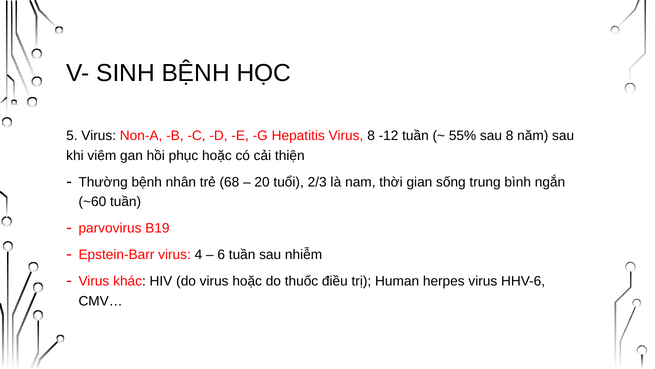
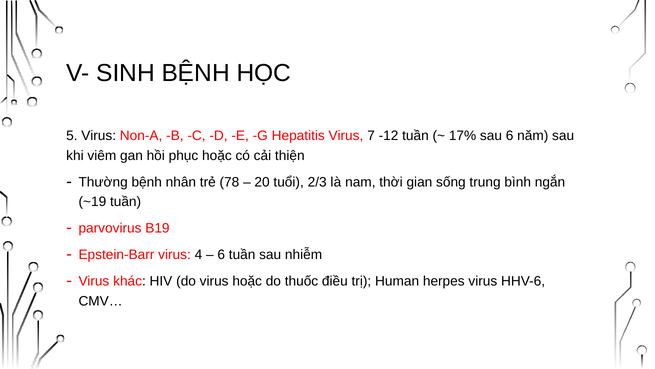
Virus 8: 8 -> 7 (371, 136)
55%: 55% -> 17% (463, 136)
sau 8: 8 -> 6 (510, 136)
68: 68 -> 78 (229, 182)
~60: ~60 -> ~19 (92, 202)
